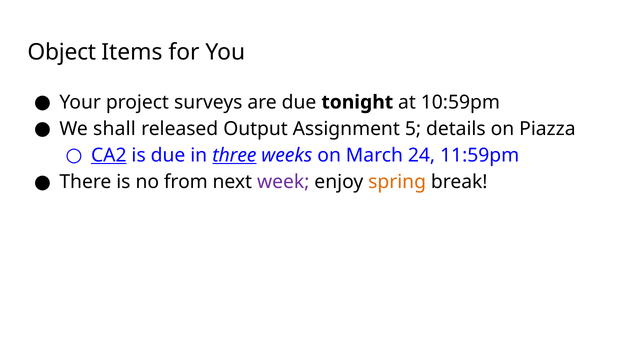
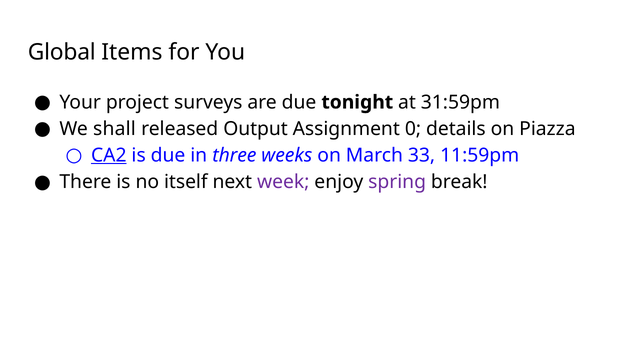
Object: Object -> Global (62, 52)
10:59pm: 10:59pm -> 31:59pm (460, 102)
5: 5 -> 0 (413, 129)
three underline: present -> none (234, 156)
24: 24 -> 33 (422, 156)
from: from -> itself (186, 182)
spring colour: orange -> purple (397, 182)
